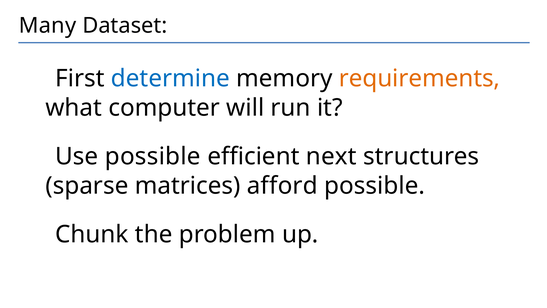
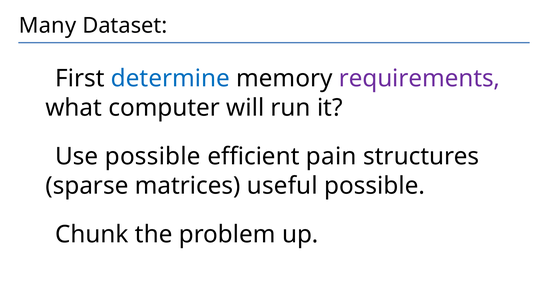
requirements colour: orange -> purple (420, 79)
next: next -> pain (331, 156)
afford: afford -> useful (282, 186)
